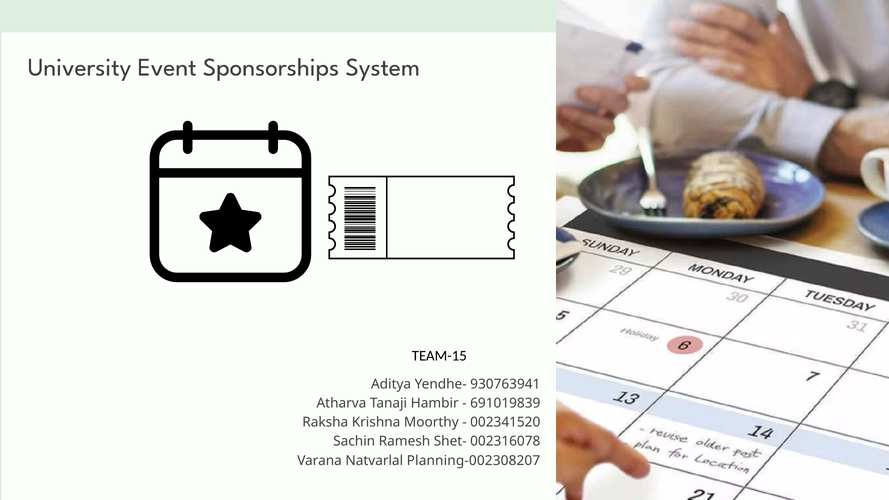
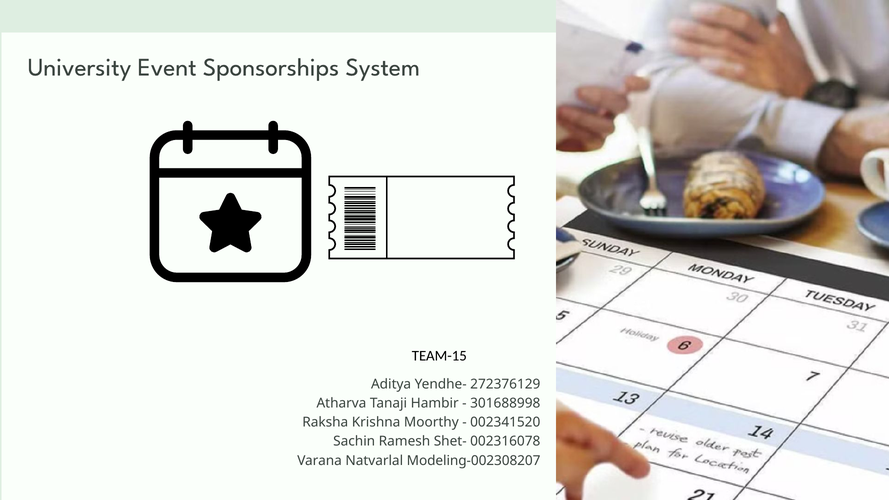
930763941: 930763941 -> 272376129 (505, 384)
691019839: 691019839 -> 301688998 (505, 403)
Planning-002308207: Planning-002308207 -> Modeling-002308207 (474, 461)
